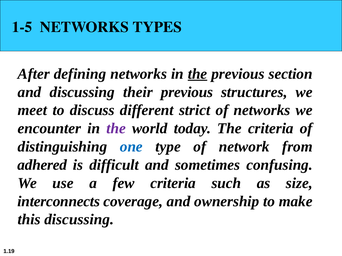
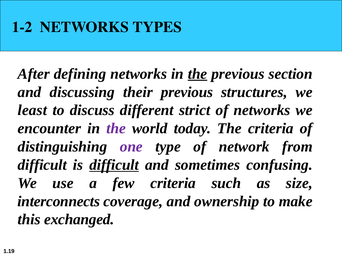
1-5: 1-5 -> 1-2 (22, 27)
meet: meet -> least (32, 110)
one colour: blue -> purple (131, 147)
adhered: adhered -> difficult (42, 165)
difficult underline: none -> present (114, 165)
this discussing: discussing -> exchanged (79, 220)
